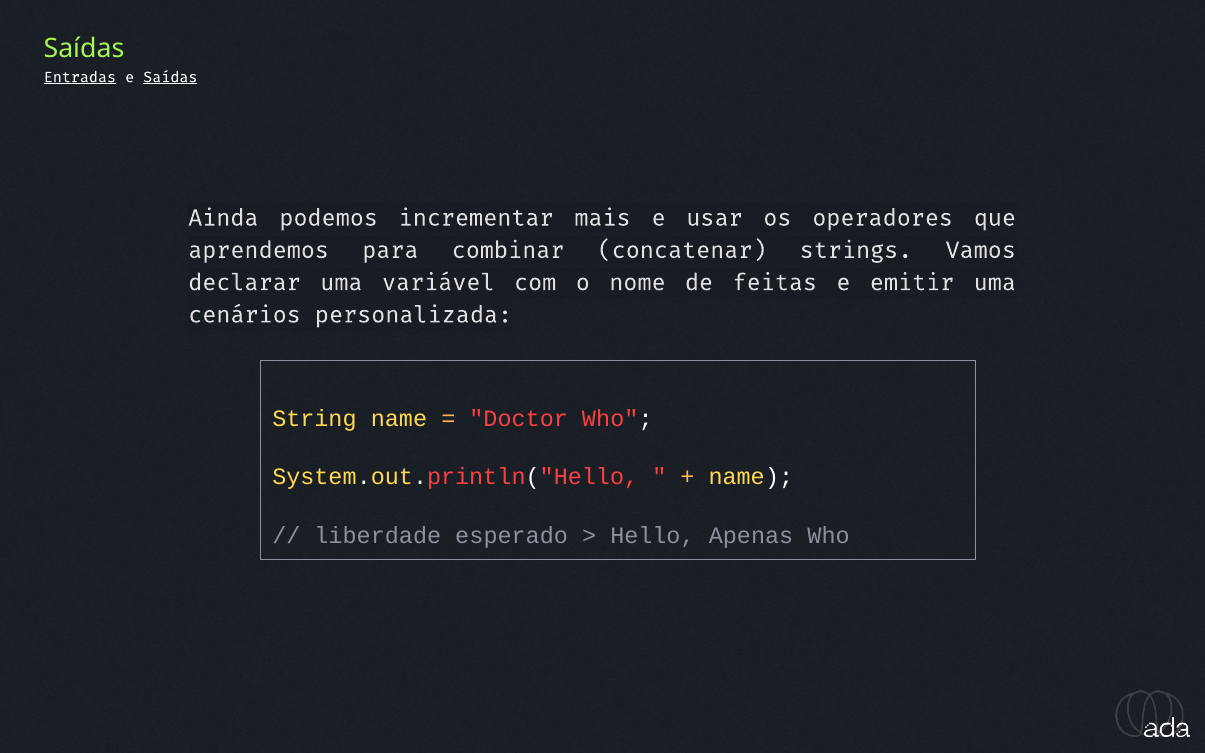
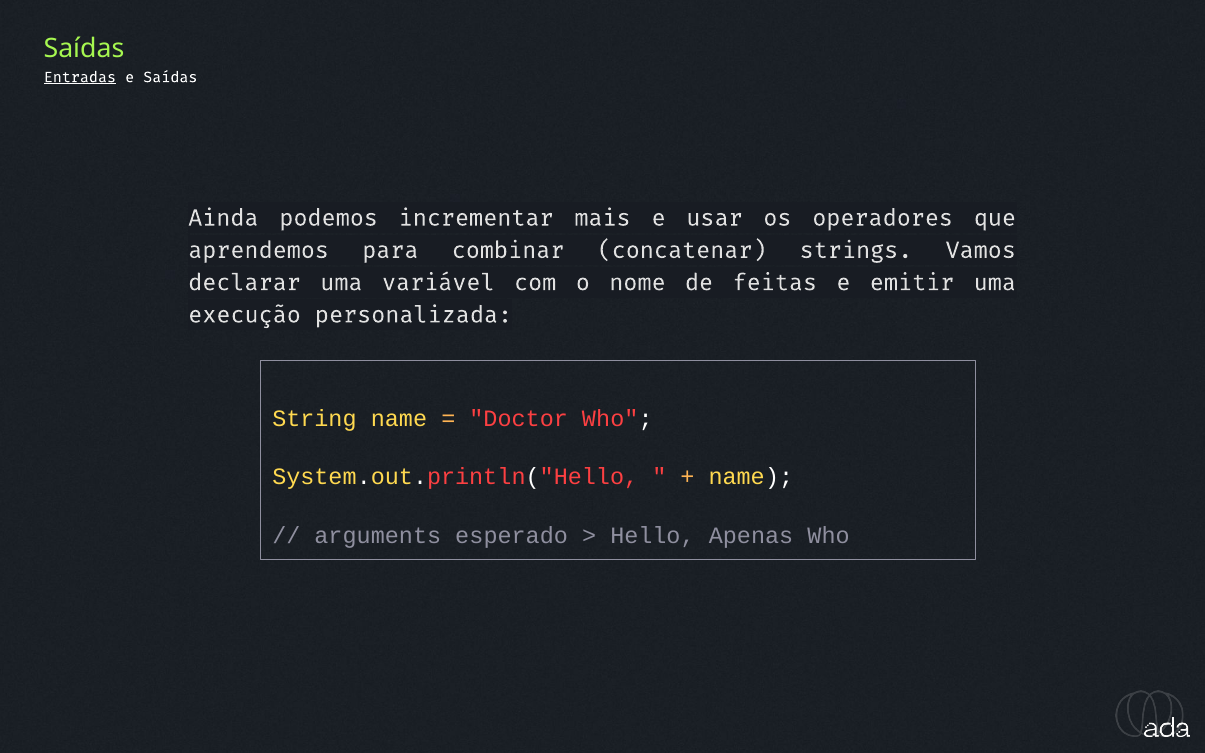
Saídas underline: present -> none (170, 77)
cenários: cenários -> execução (245, 315)
liberdade: liberdade -> arguments (378, 535)
